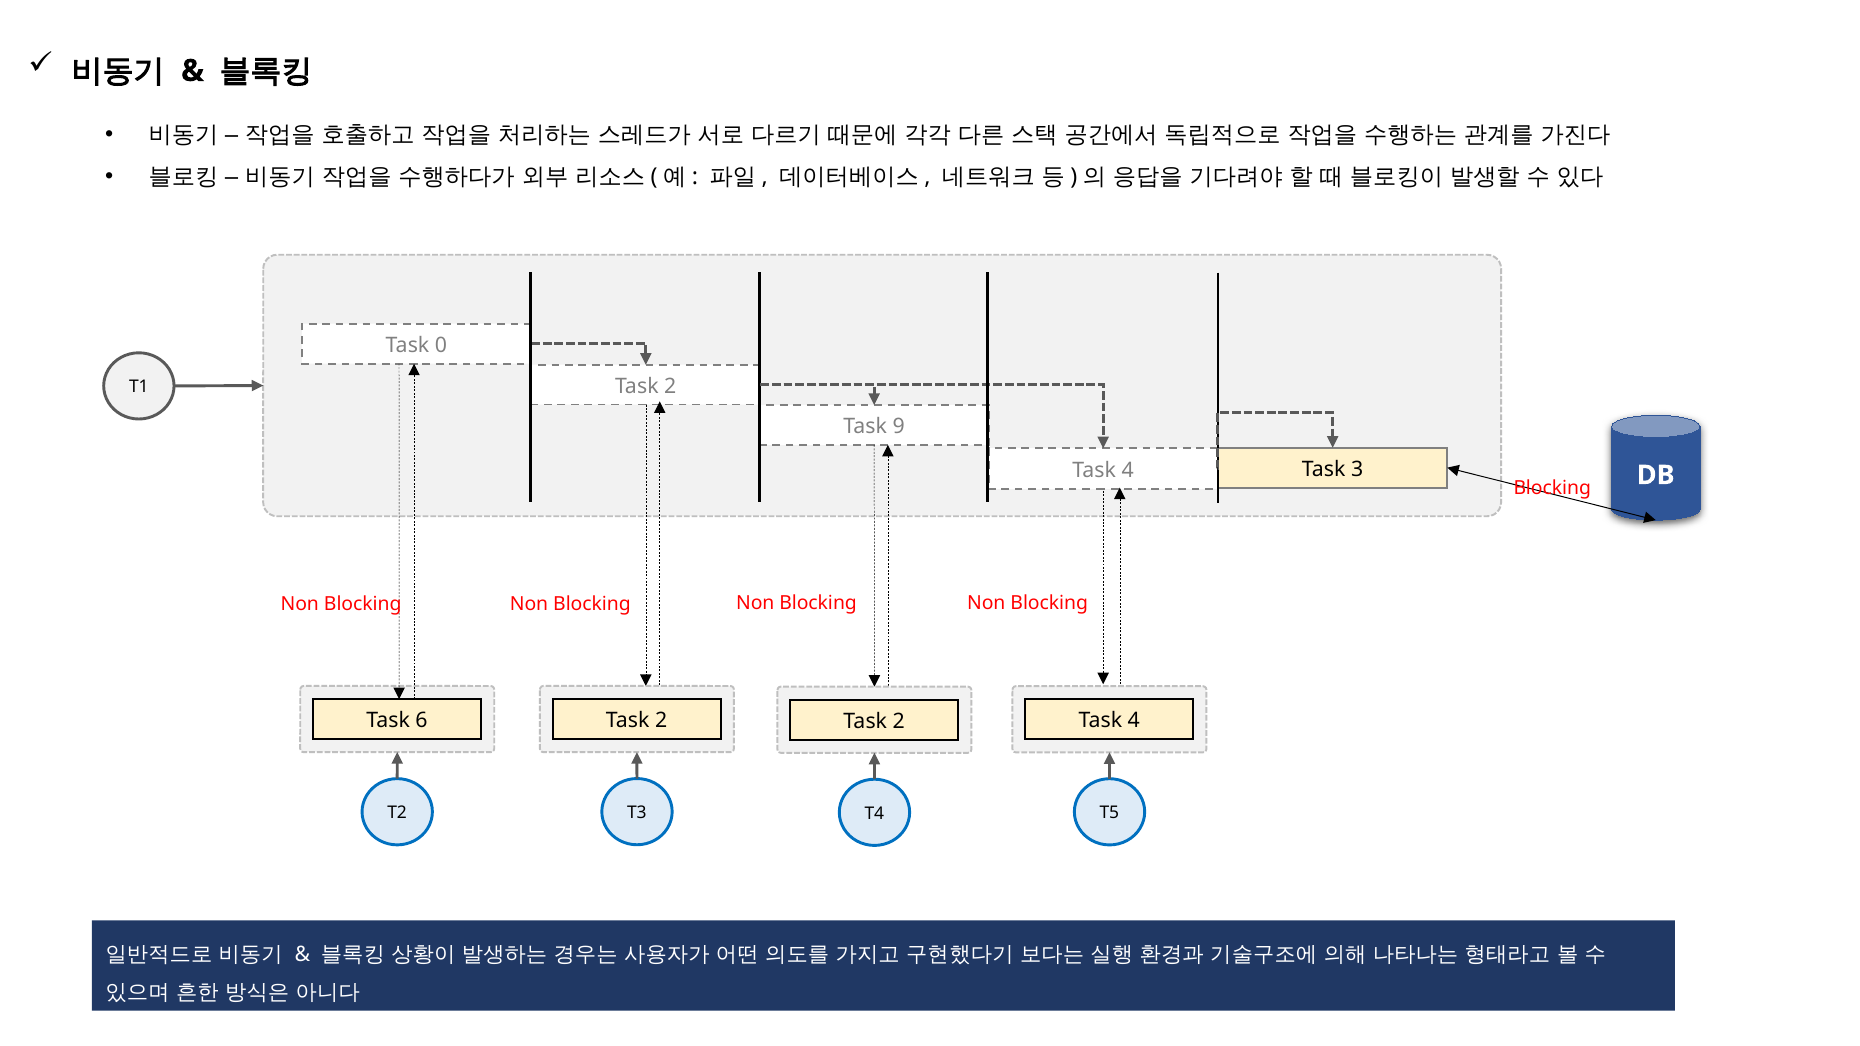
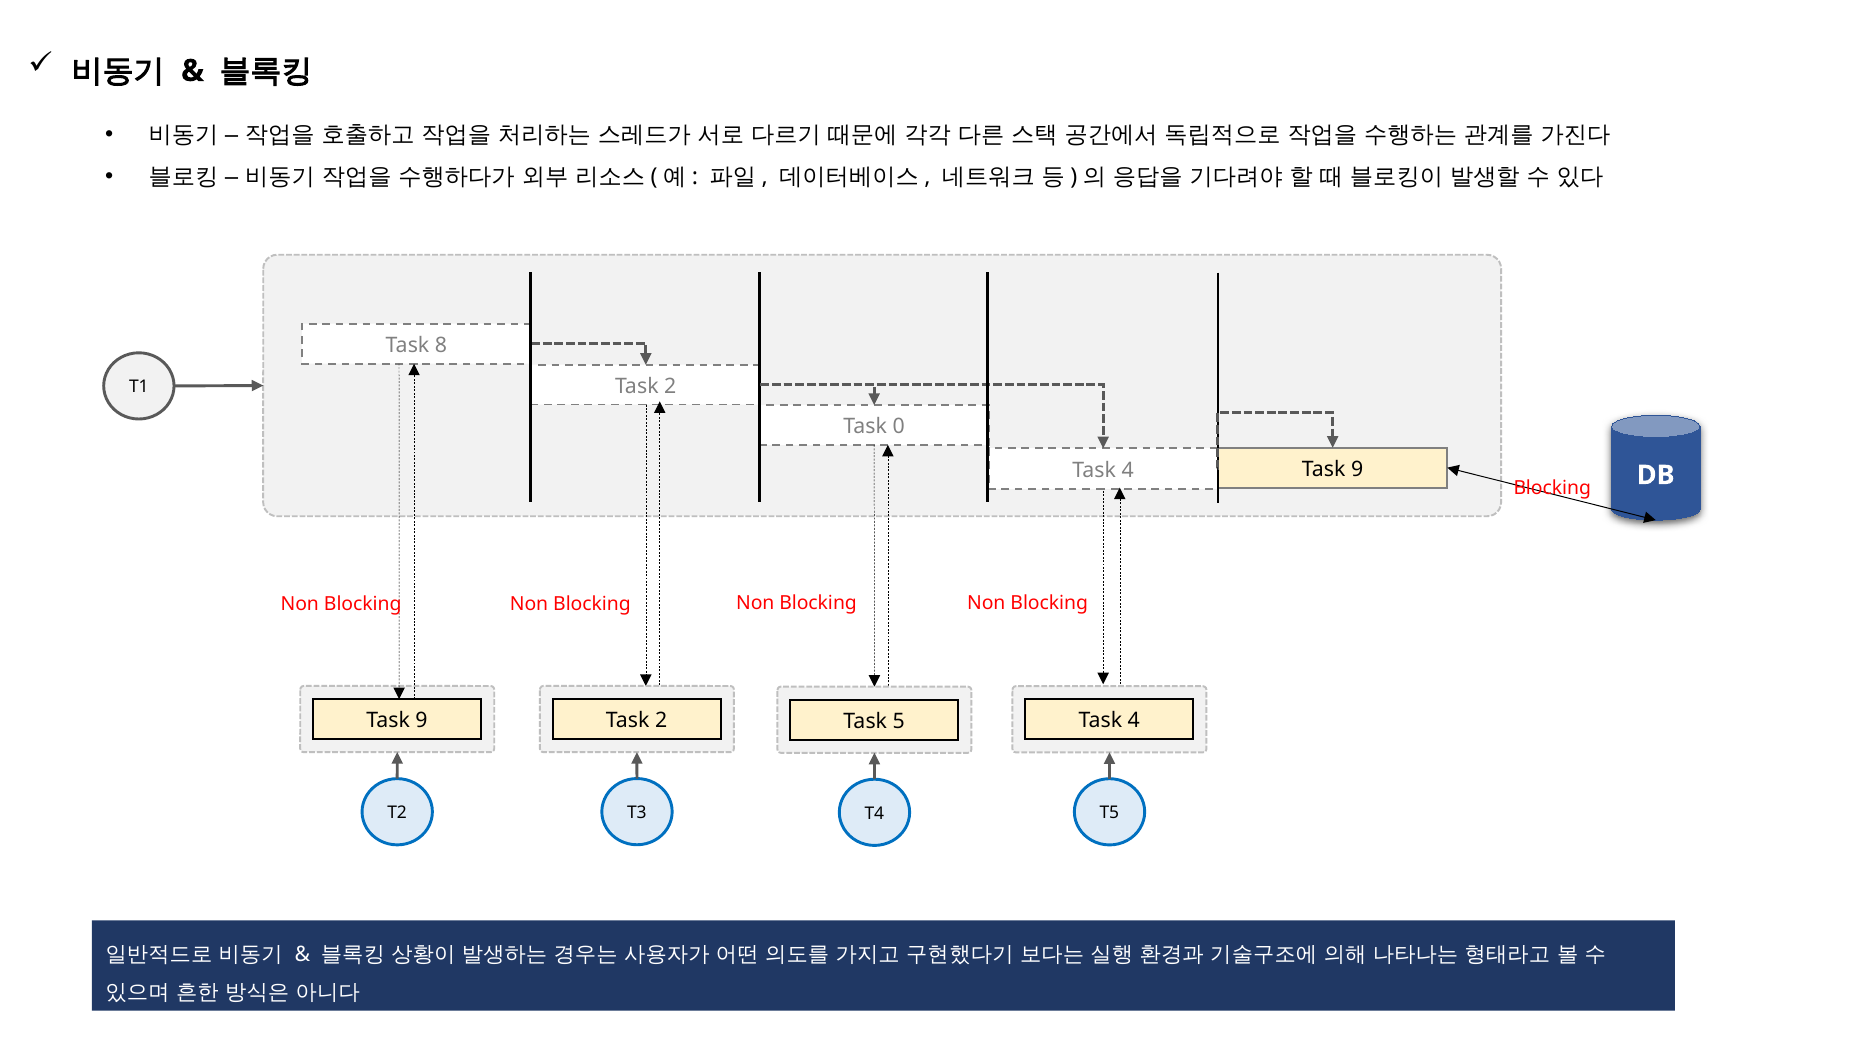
0: 0 -> 8 (441, 345)
9: 9 -> 0 (899, 426)
4 Task 3: 3 -> 9 (1357, 469)
6: 6 -> 9 (422, 721)
2: 2 -> 5 (899, 721)
